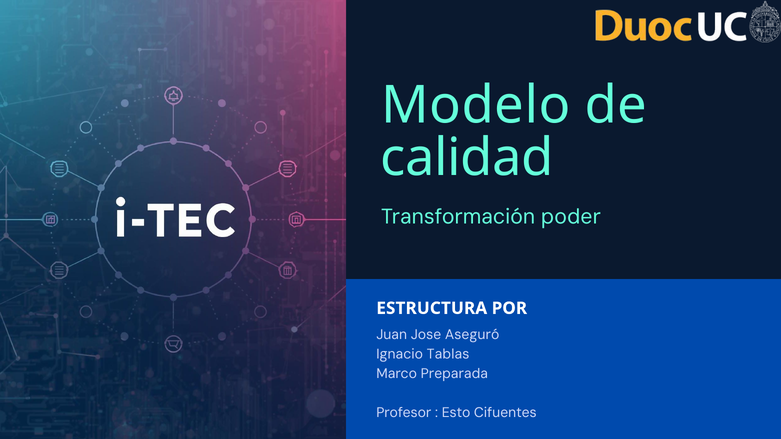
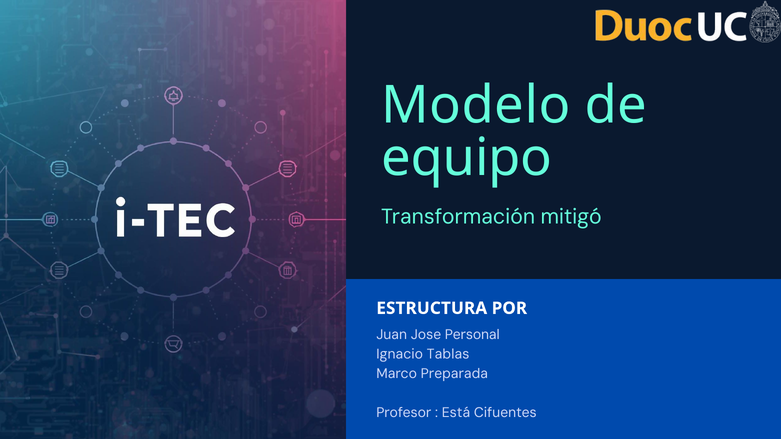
calidad: calidad -> equipo (467, 158)
poder: poder -> mitigó (571, 217)
Aseguró: Aseguró -> Personal (472, 335)
Esto: Esto -> Está (456, 413)
